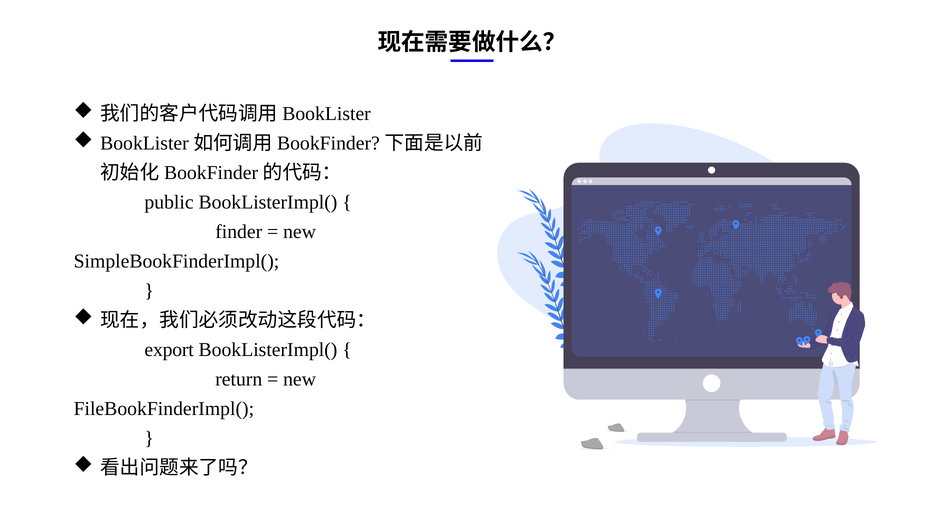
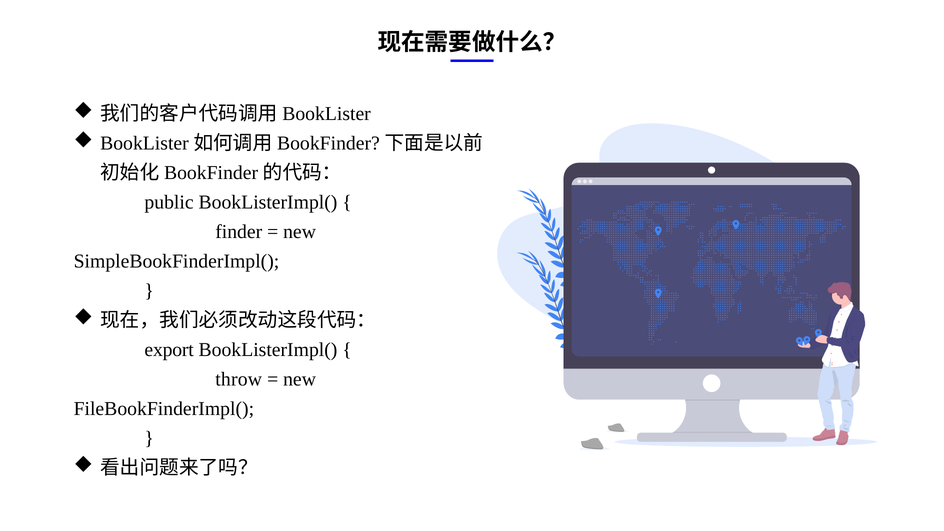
return: return -> throw (239, 379)
